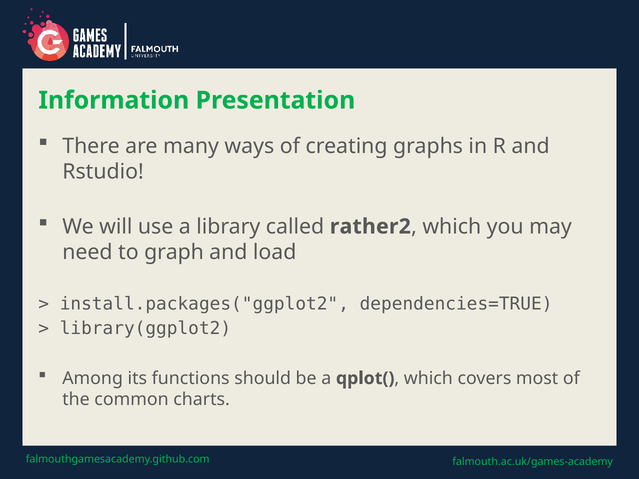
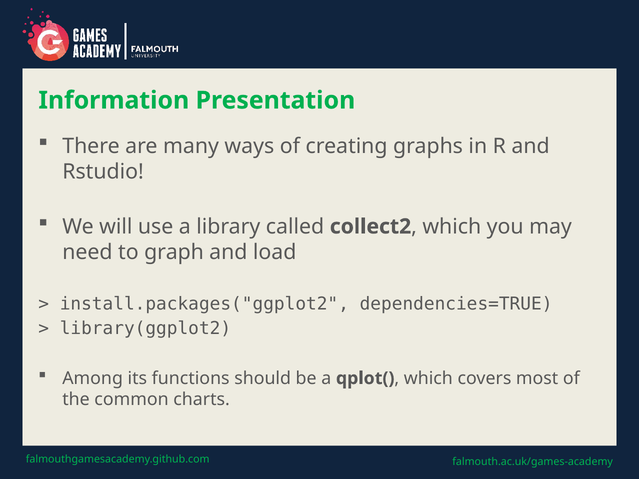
rather2: rather2 -> collect2 (370, 227)
